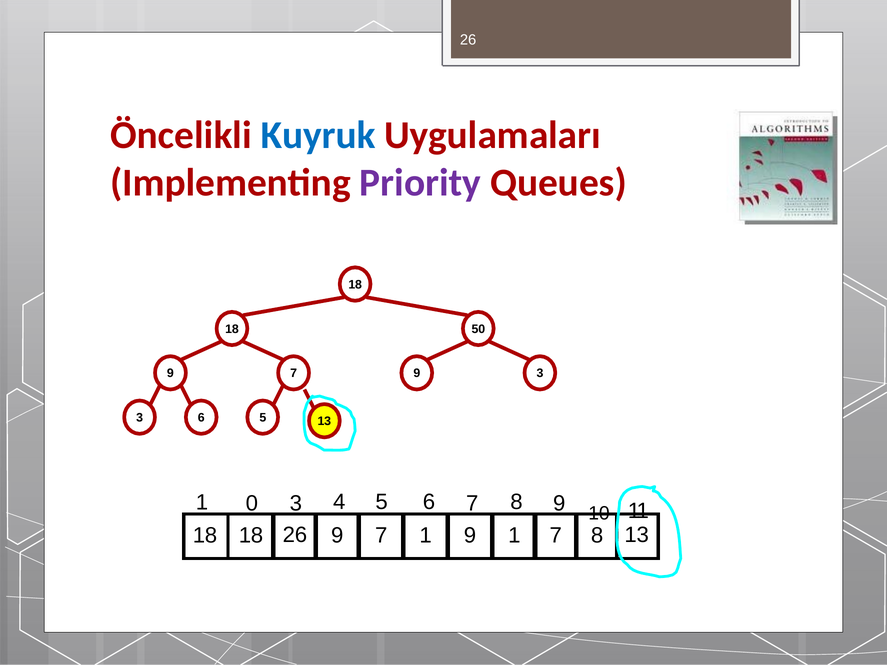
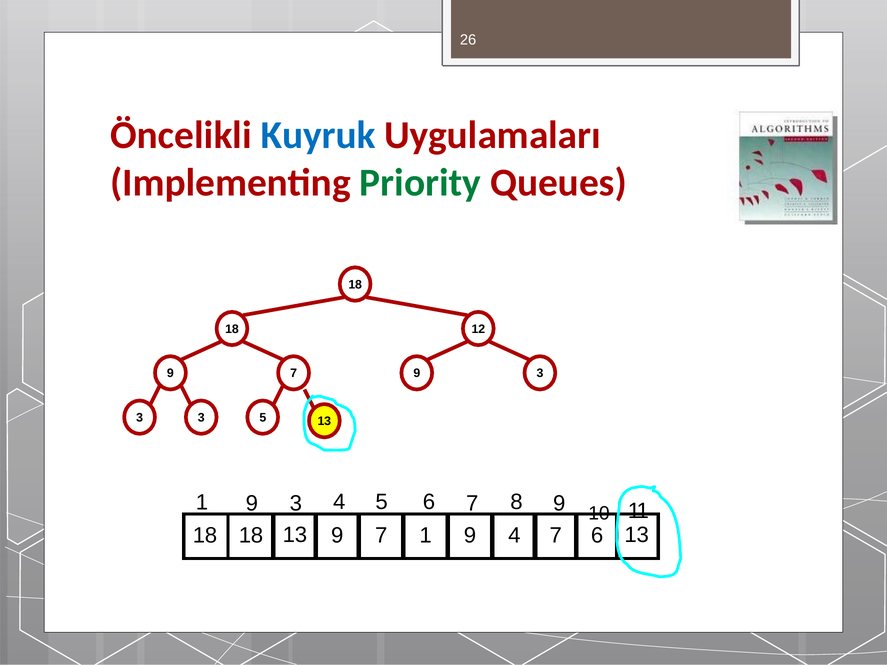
Priority colour: purple -> green (420, 183)
50: 50 -> 12 (478, 329)
6: 6 -> 3 (201, 418)
0: 0 -> 9 (252, 504)
18 26: 26 -> 13 (295, 535)
9 1: 1 -> 4 (514, 536)
8: 8 -> 6 (597, 536)
